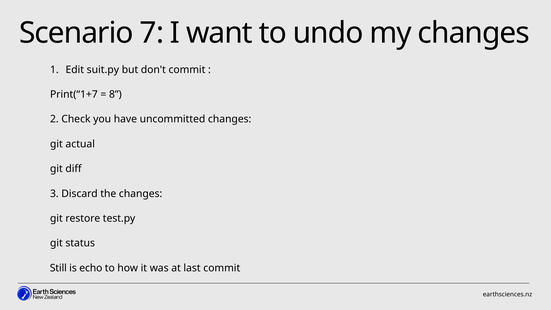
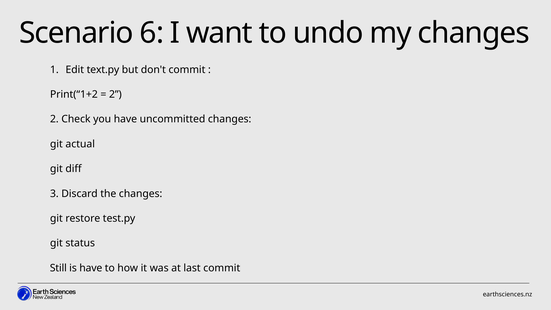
7: 7 -> 6 (152, 33)
suit.py: suit.py -> text.py (103, 70)
Print(“1+7: Print(“1+7 -> Print(“1+2 (74, 94)
8: 8 -> 2 (115, 94)
is echo: echo -> have (91, 268)
